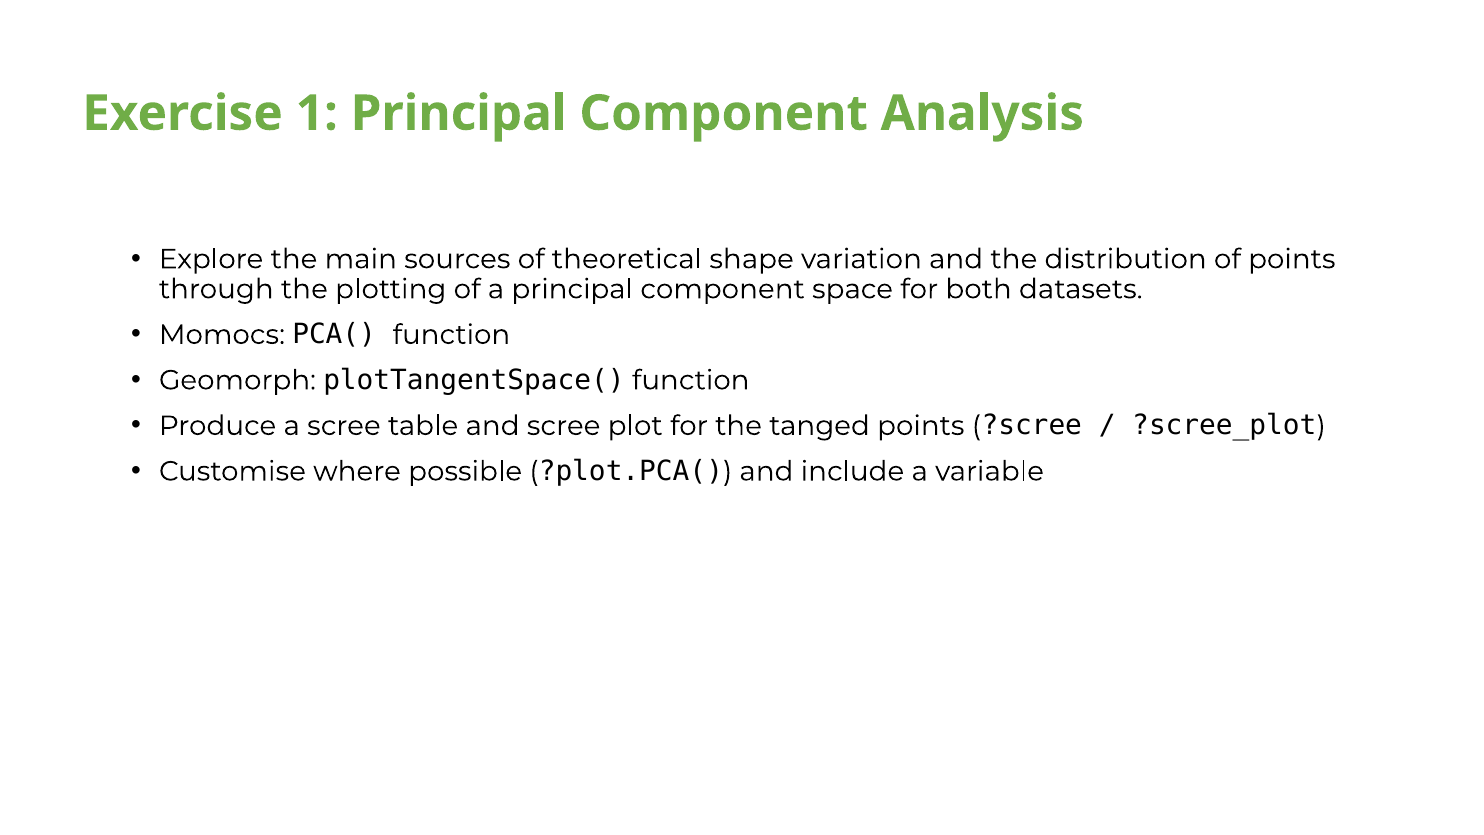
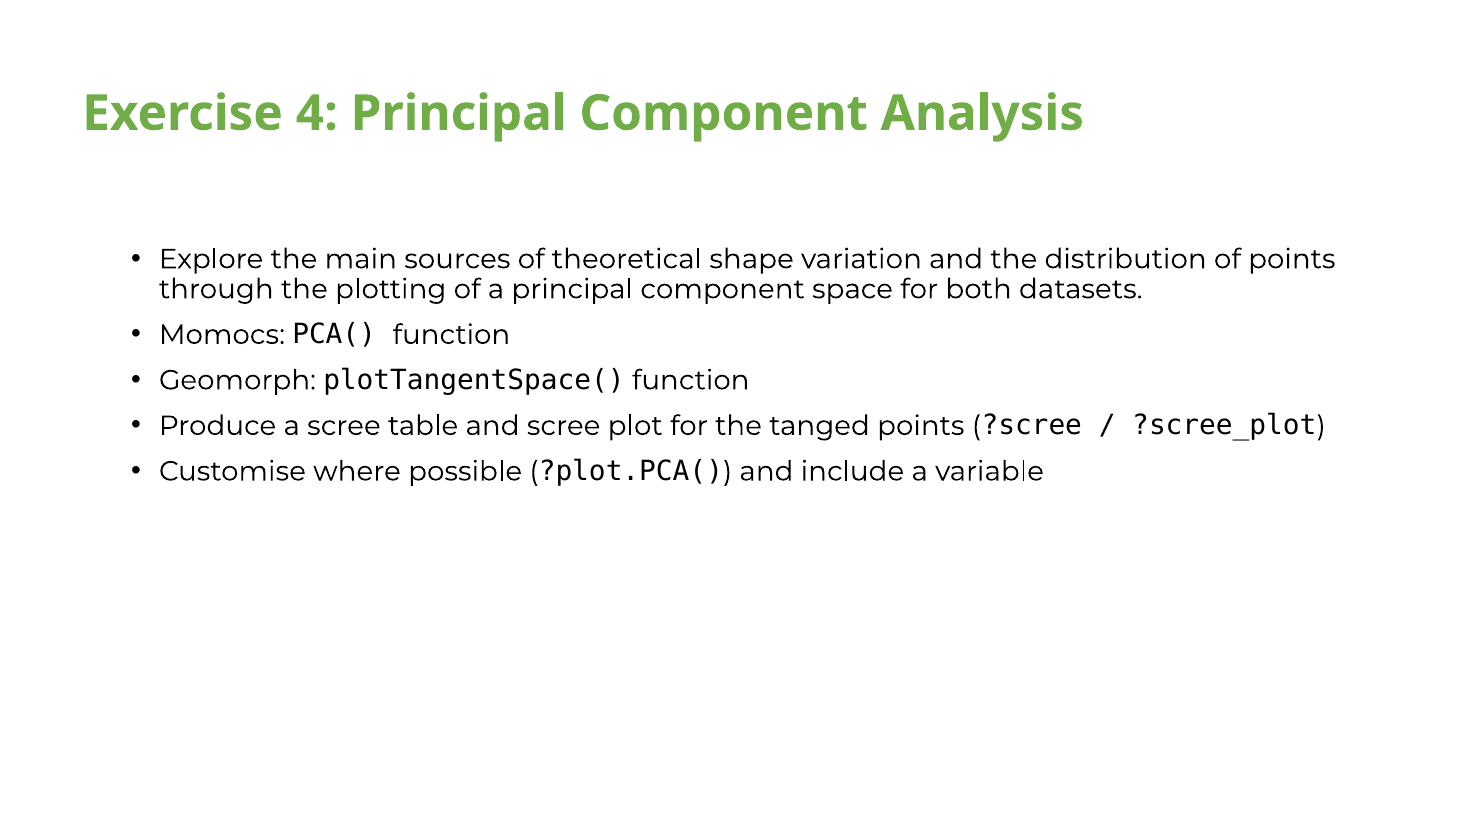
1: 1 -> 4 (317, 113)
